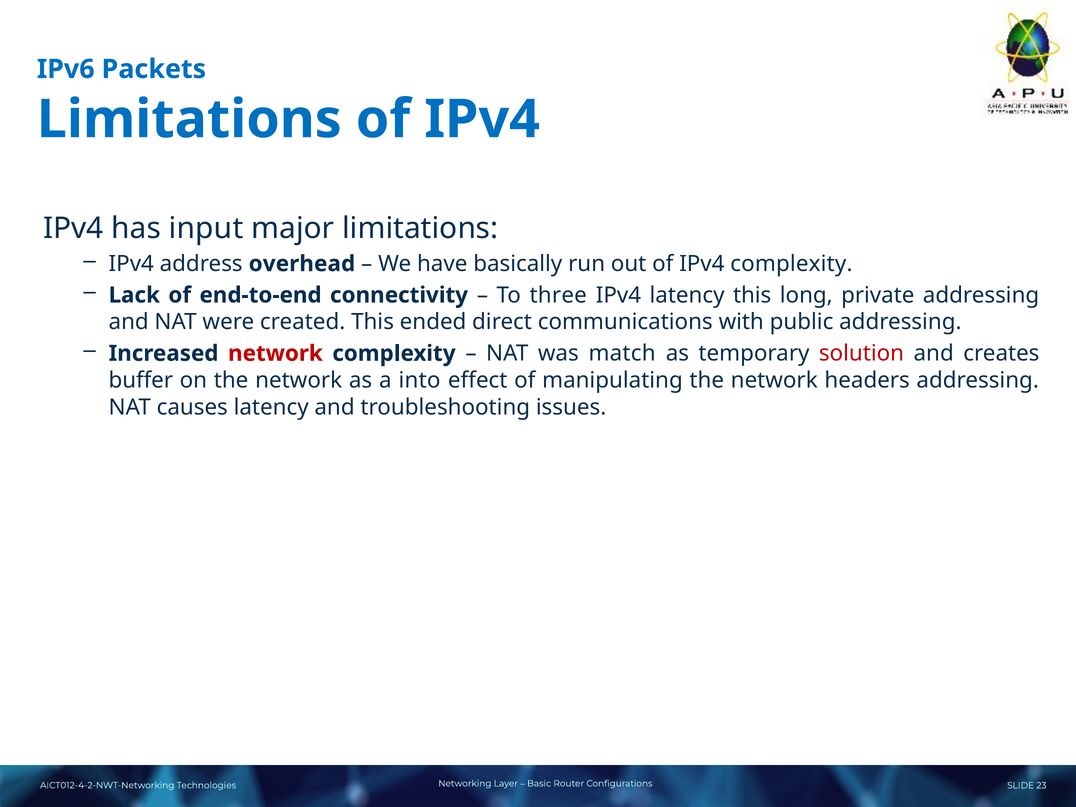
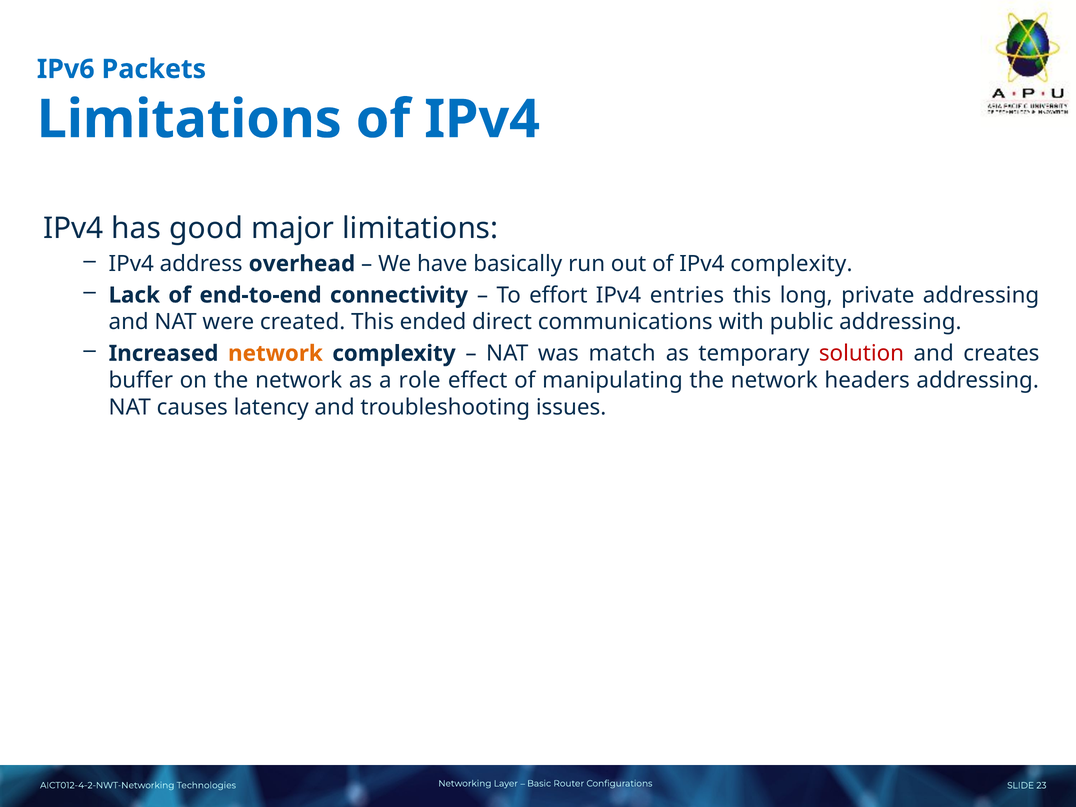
input: input -> good (206, 228)
three: three -> effort (558, 295)
IPv4 latency: latency -> entries (687, 295)
network colour: red -> orange (275, 353)
into: into -> role (420, 380)
